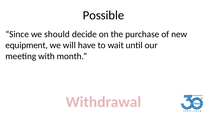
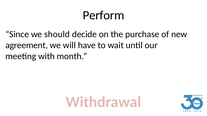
Possible: Possible -> Perform (104, 15)
equipment: equipment -> agreement (27, 45)
